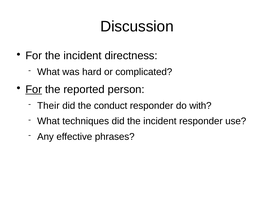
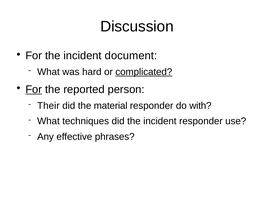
directness: directness -> document (131, 55)
complicated underline: none -> present (144, 72)
conduct: conduct -> material (111, 105)
